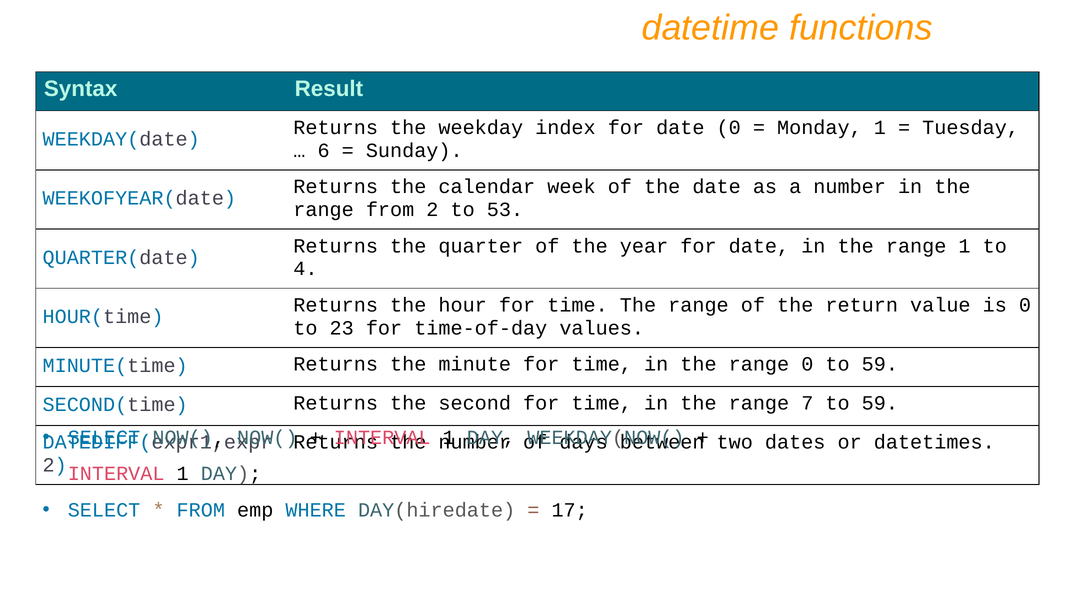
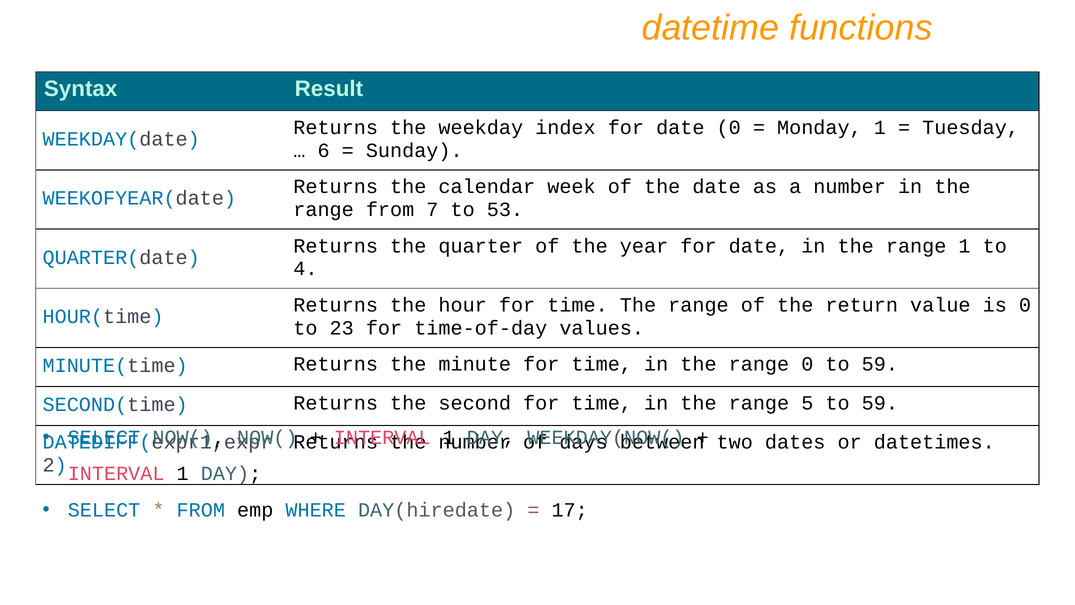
from 2: 2 -> 7 (432, 210)
7: 7 -> 5 (807, 403)
